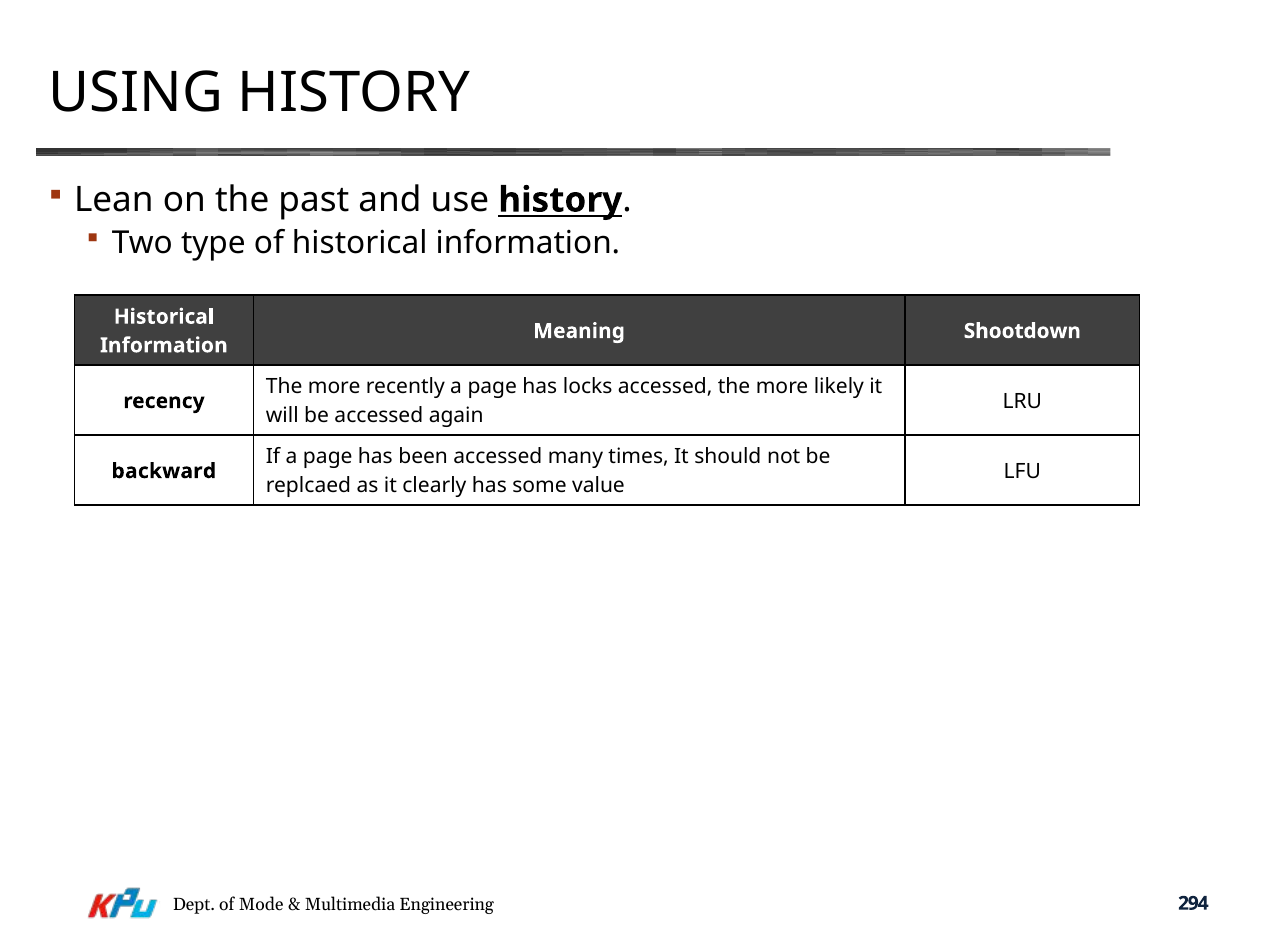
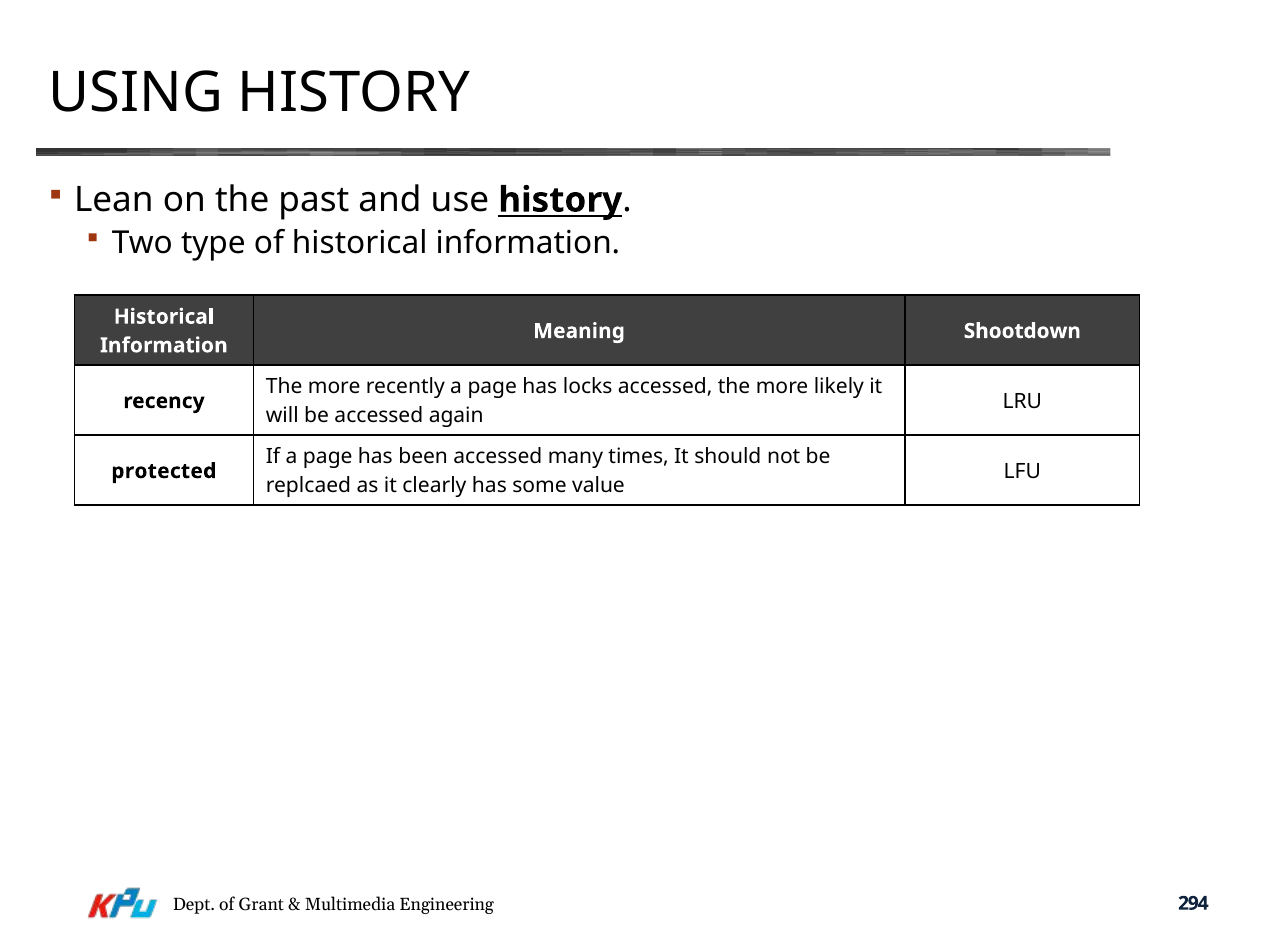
backward: backward -> protected (164, 471)
Mode: Mode -> Grant (261, 905)
